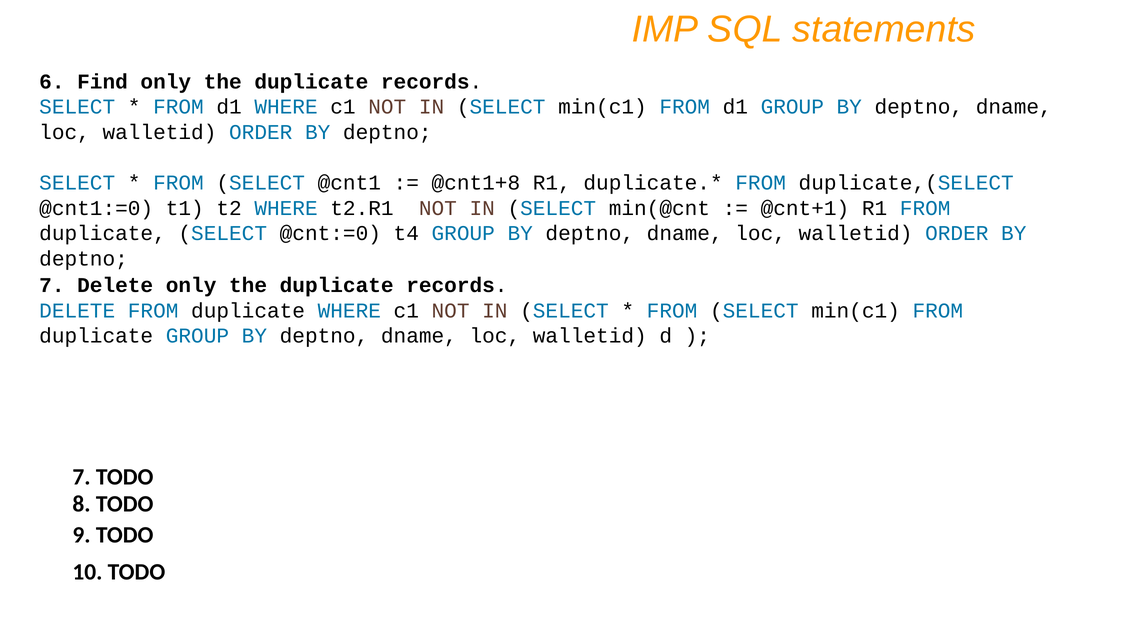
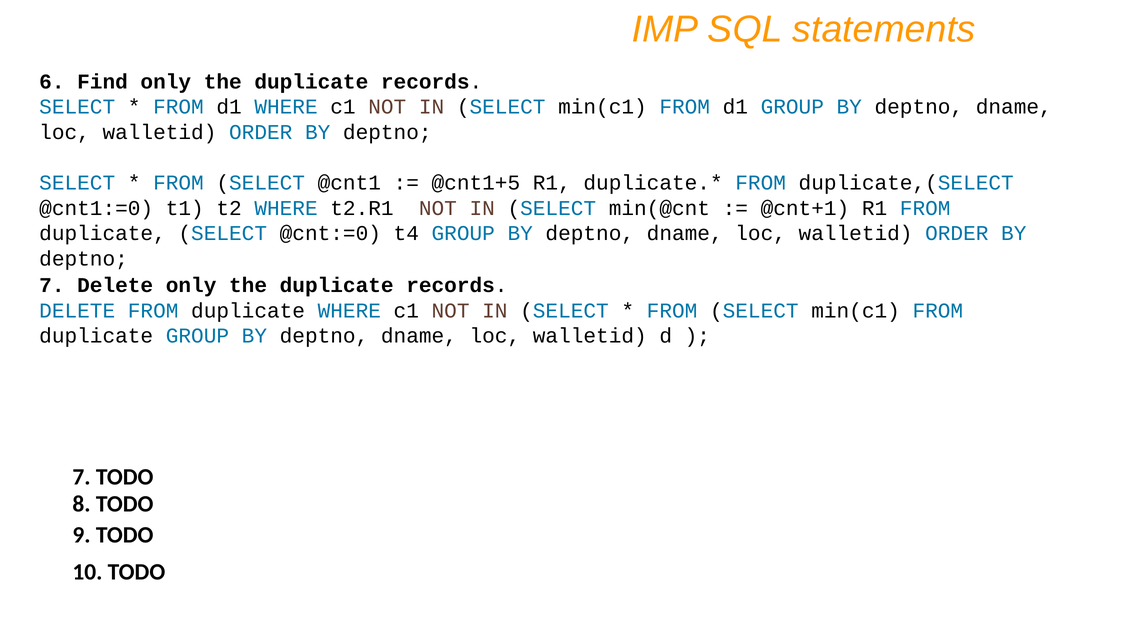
@cnt1+8: @cnt1+8 -> @cnt1+5 (476, 183)
